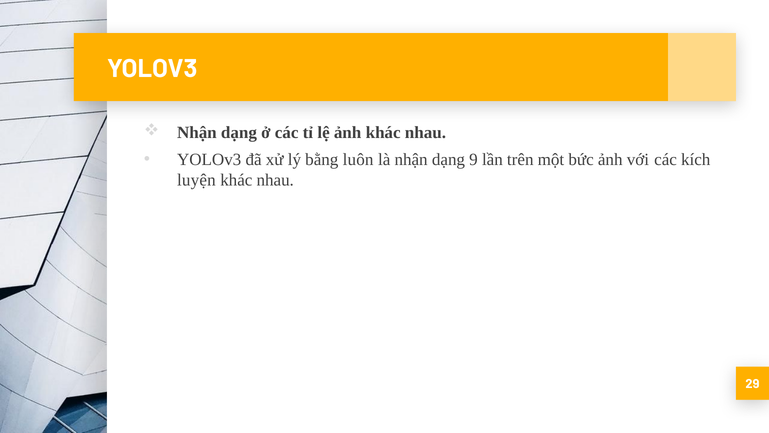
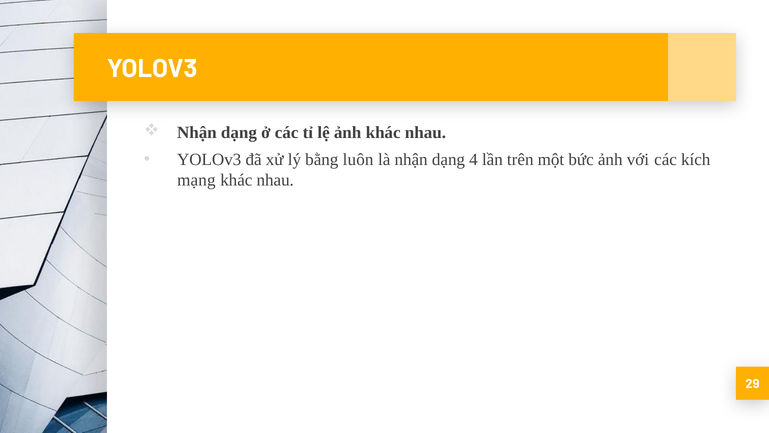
9: 9 -> 4 (474, 160)
luyện: luyện -> mạng (196, 180)
